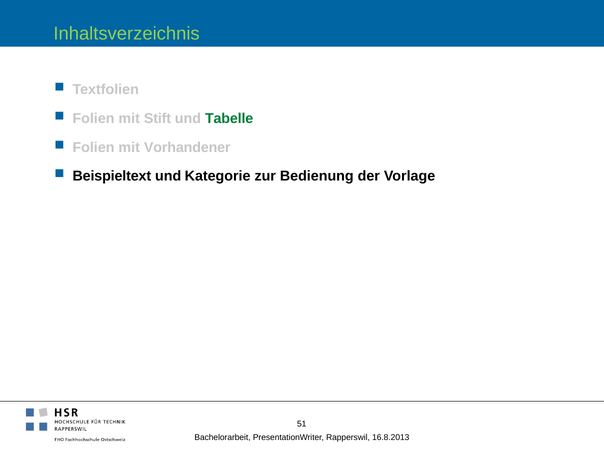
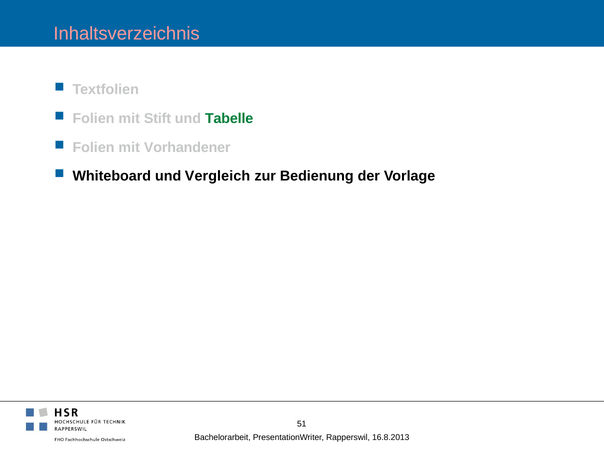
Inhaltsverzeichnis colour: light green -> pink (127, 34)
Beispieltext: Beispieltext -> Whiteboard (112, 176)
Kategorie: Kategorie -> Vergleich (218, 176)
